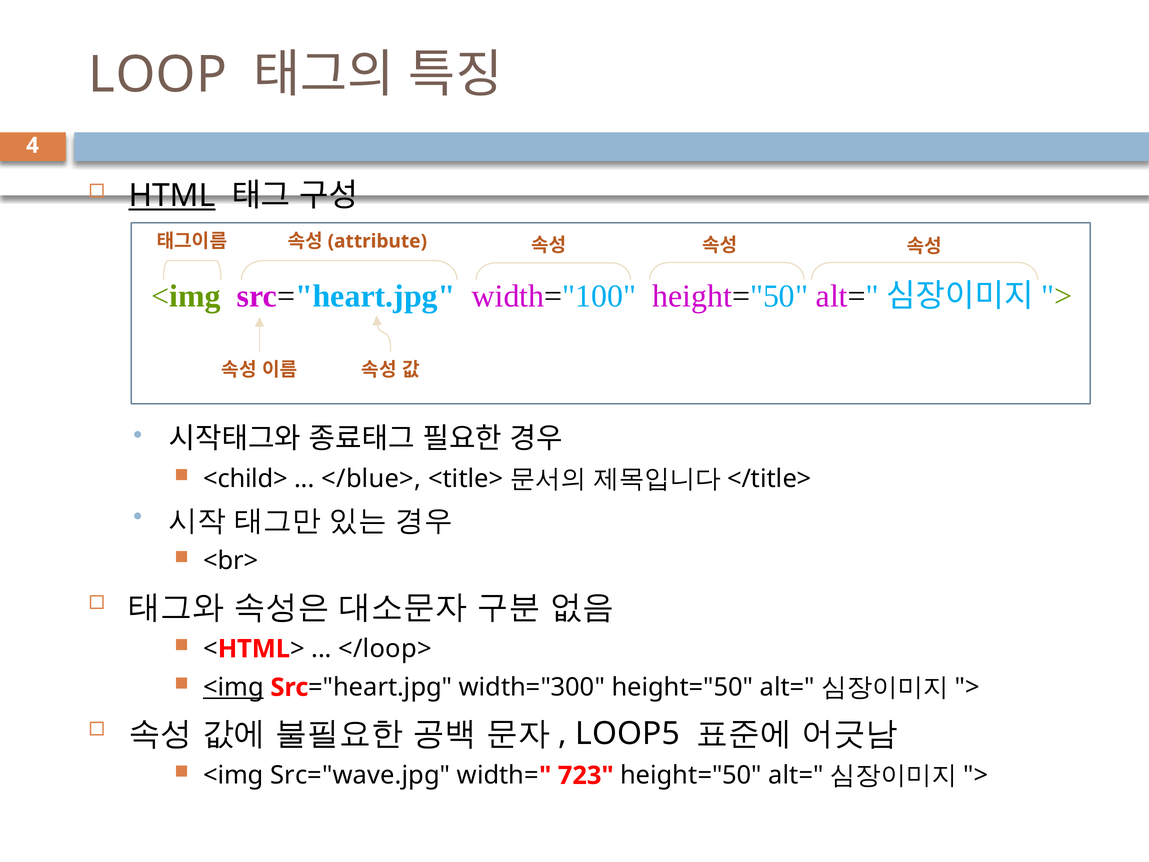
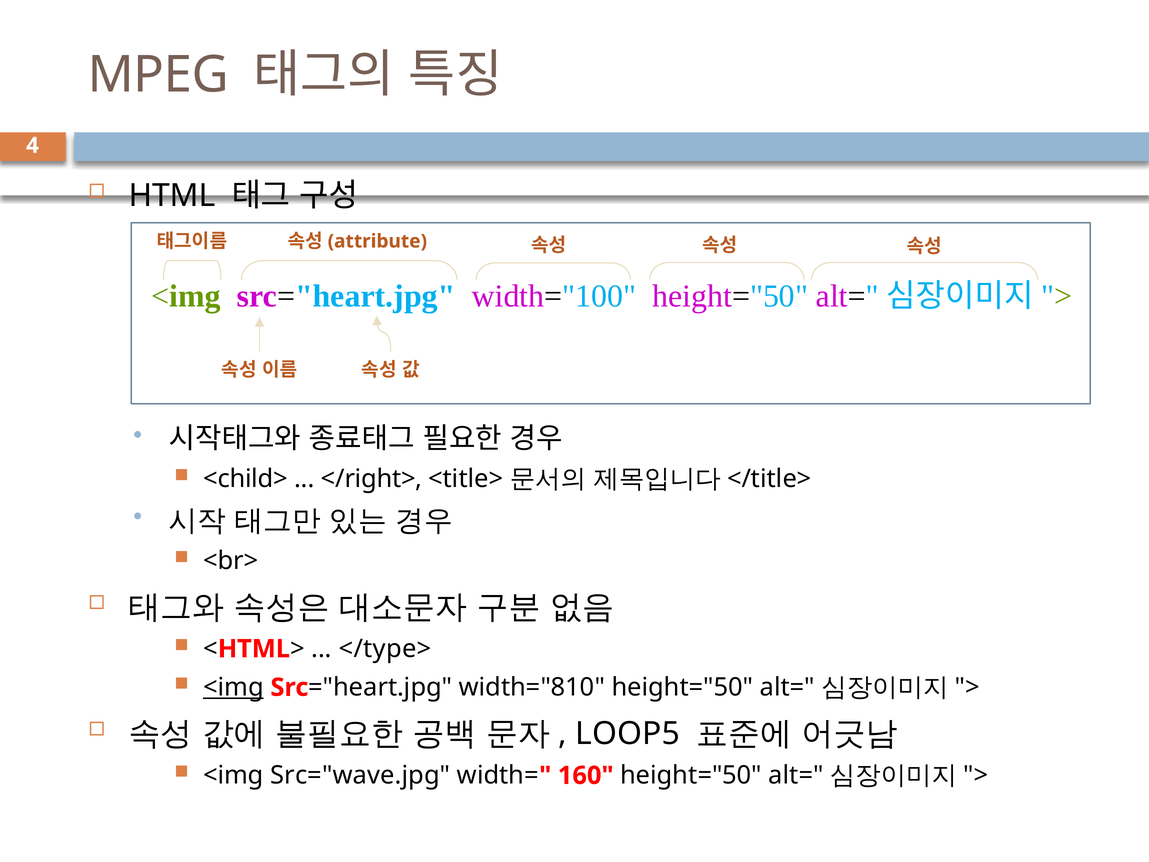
LOOP: LOOP -> MPEG (158, 75)
HTML underline: present -> none (172, 196)
</blue>: </blue> -> </right> (372, 479)
</loop>: </loop> -> </type> (385, 649)
width="300: width="300 -> width="810 (532, 687)
723: 723 -> 160 (586, 775)
